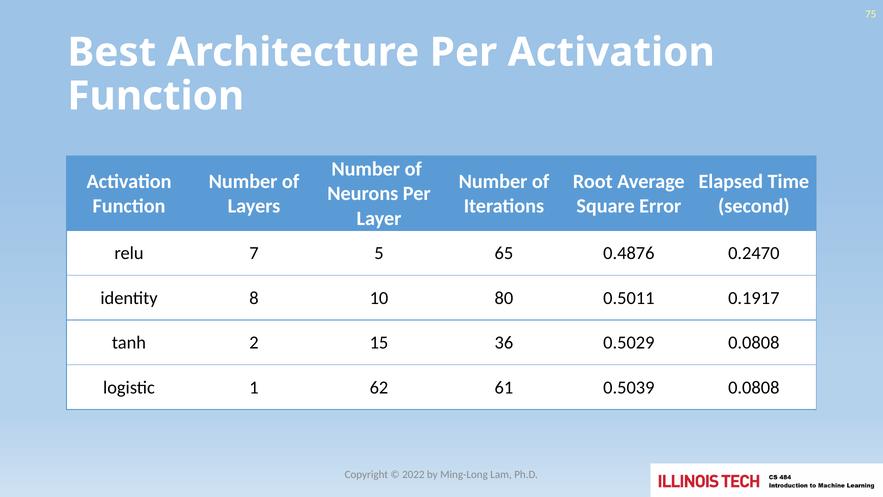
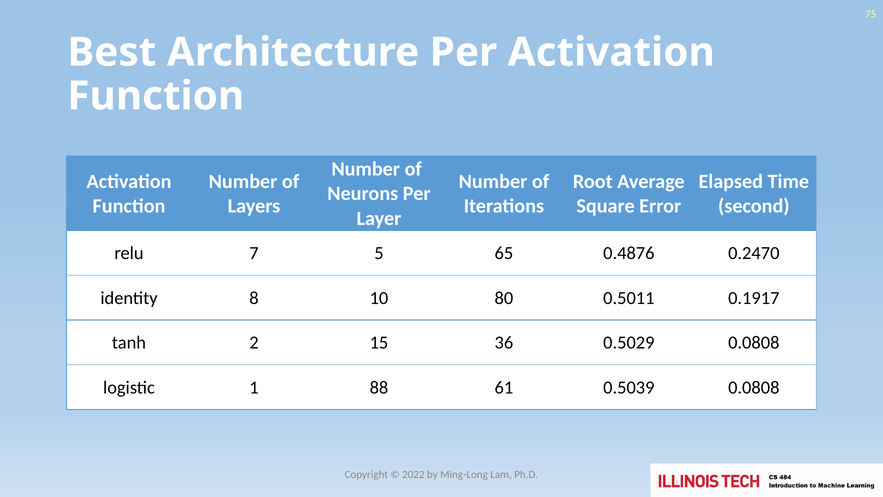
62: 62 -> 88 (379, 387)
